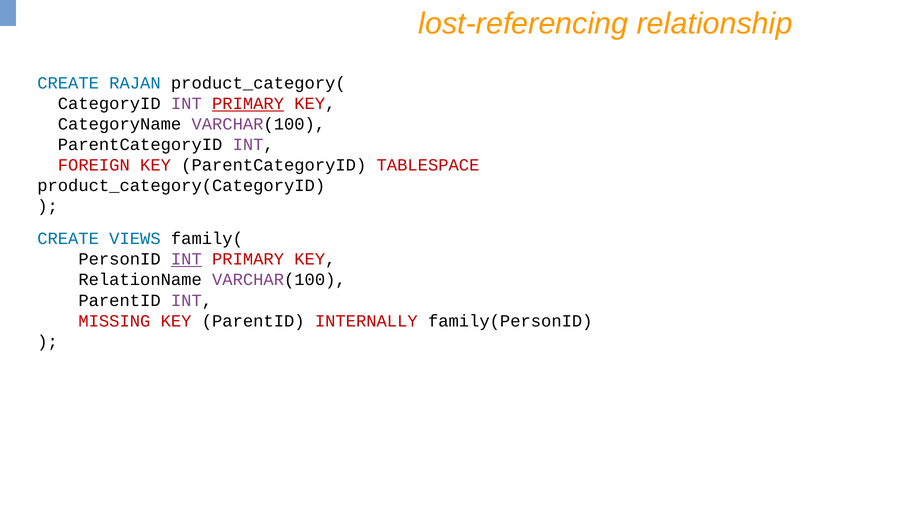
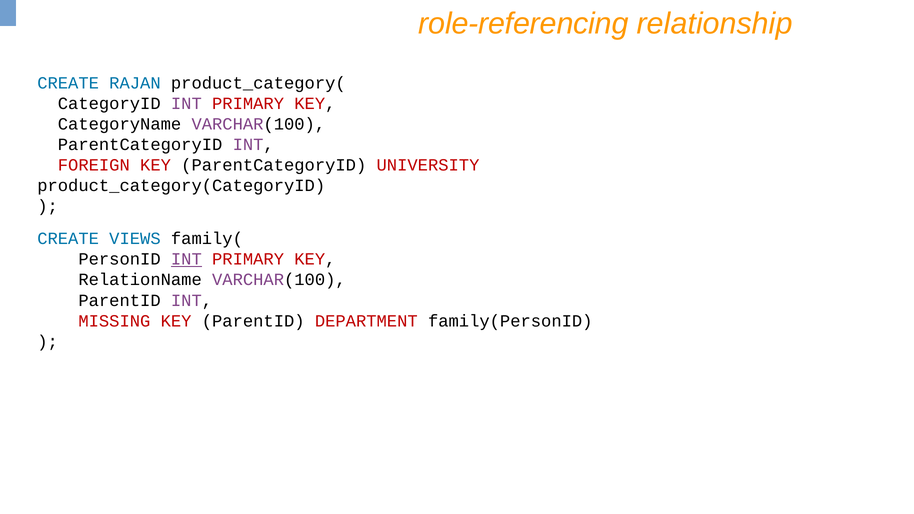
lost-referencing: lost-referencing -> role-referencing (523, 24)
PRIMARY underline: present -> none (248, 104)
TABLESPACE: TABLESPACE -> UNIVERSITY (428, 165)
INTERNALLY: INTERNALLY -> DEPARTMENT (366, 321)
